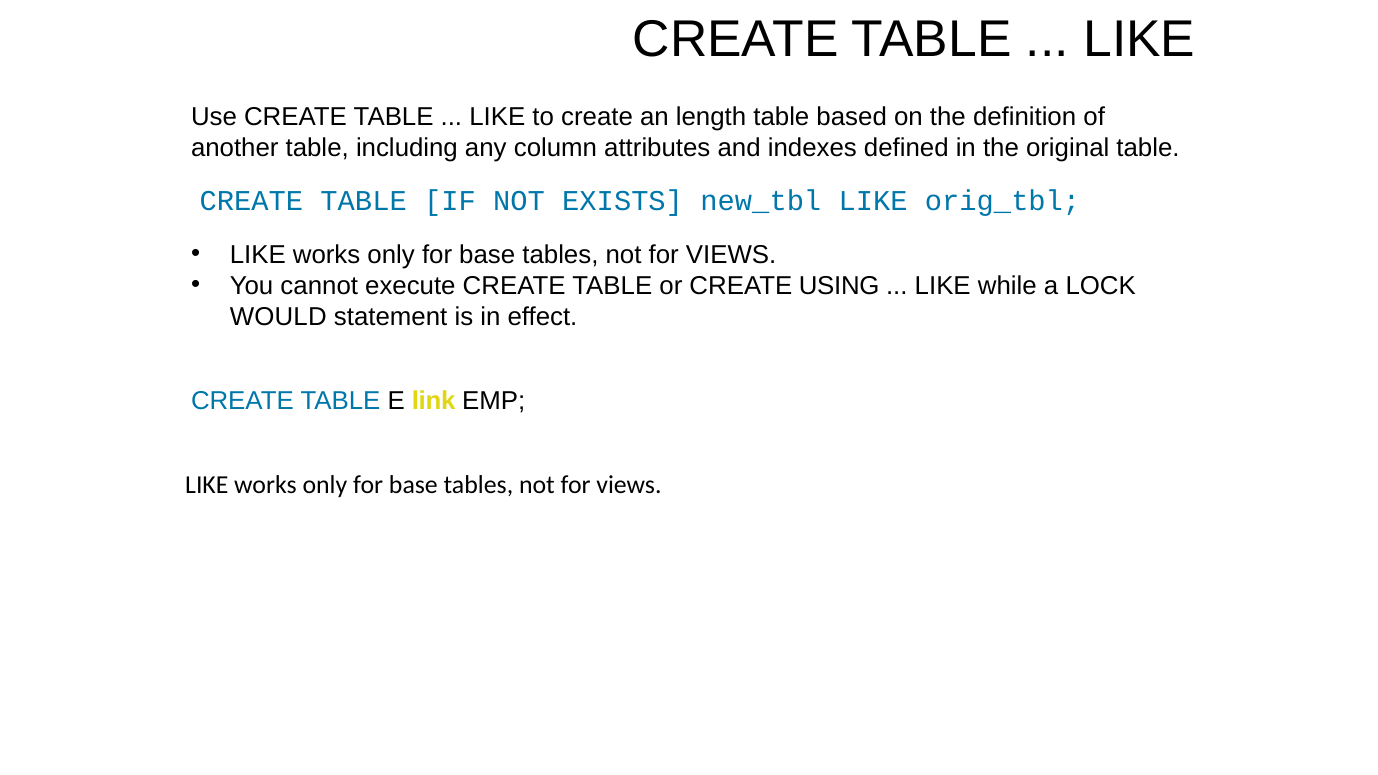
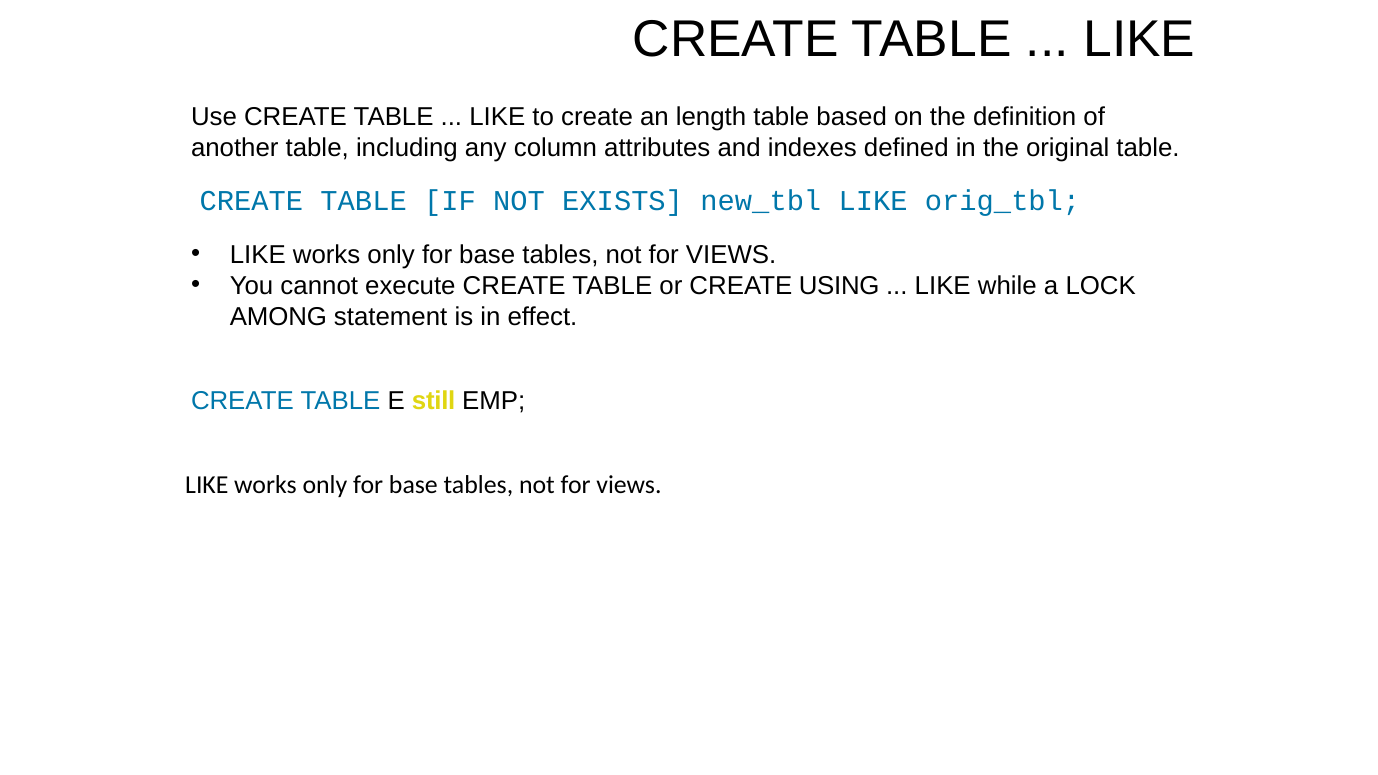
WOULD: WOULD -> AMONG (278, 317)
link: link -> still (434, 401)
